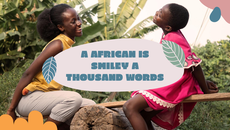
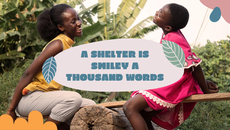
AFRICAN: AFRICAN -> SHELTER (113, 54)
